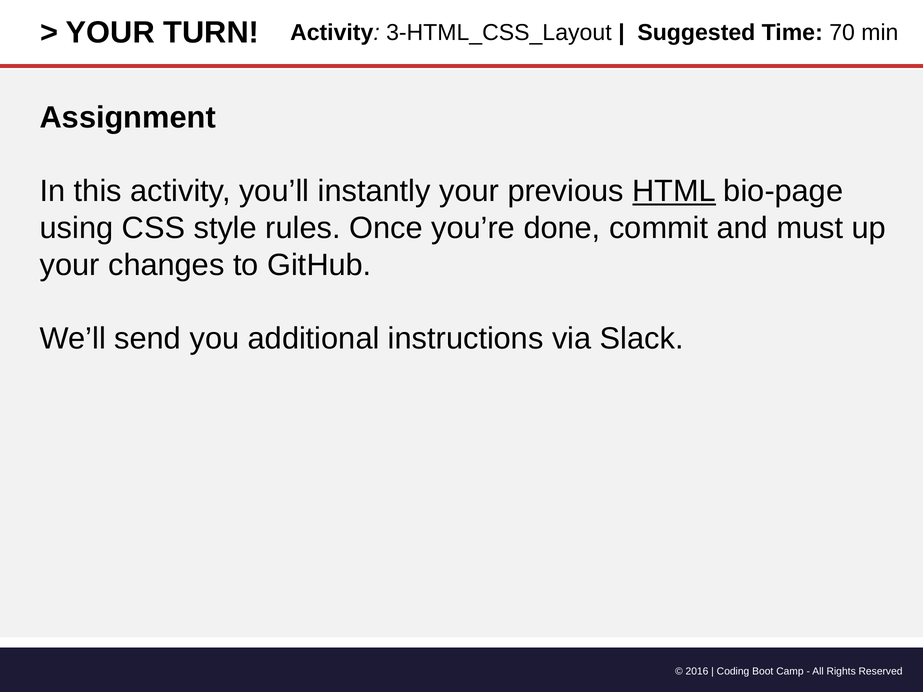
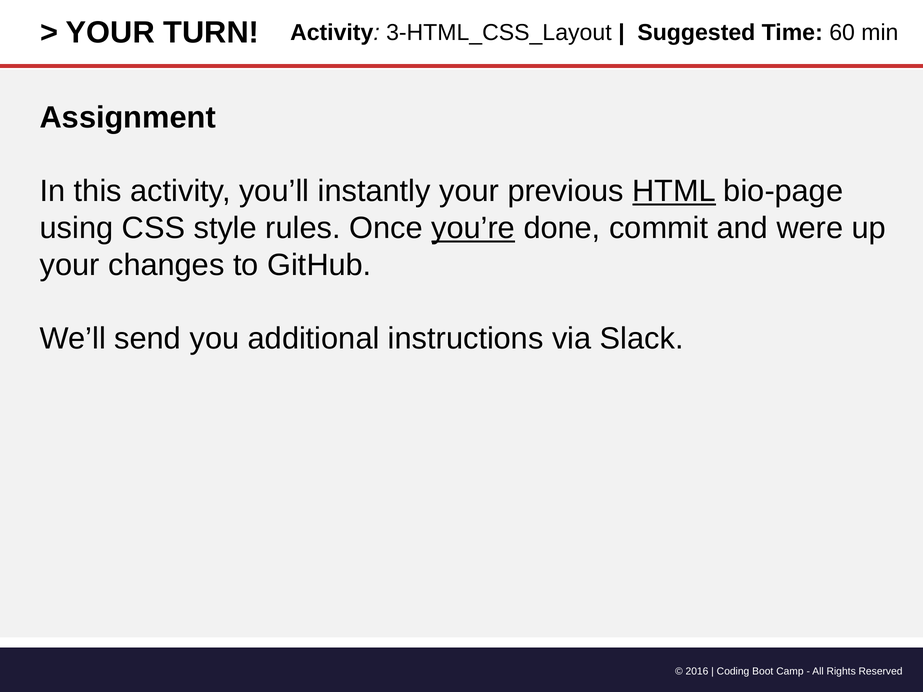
70: 70 -> 60 (842, 33)
you’re underline: none -> present (473, 228)
must: must -> were (810, 228)
